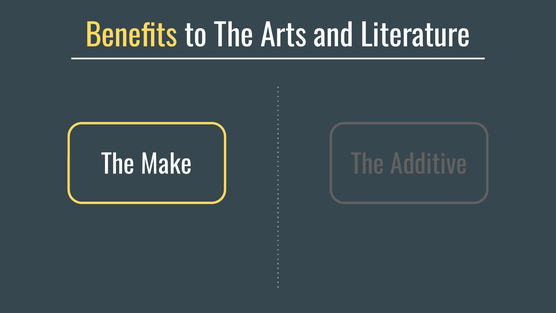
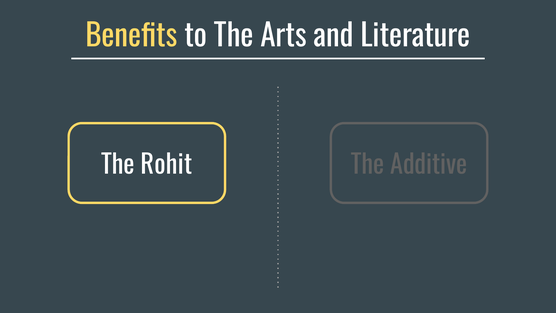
Make: Make -> Rohit (166, 165)
